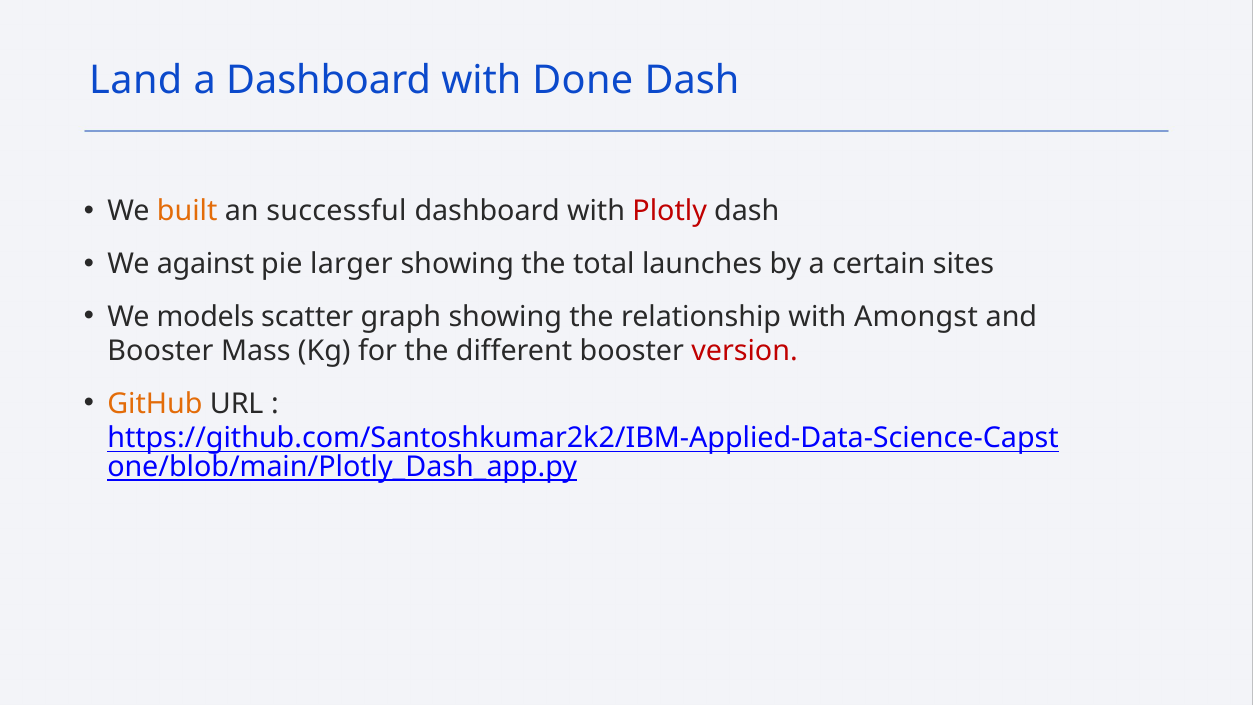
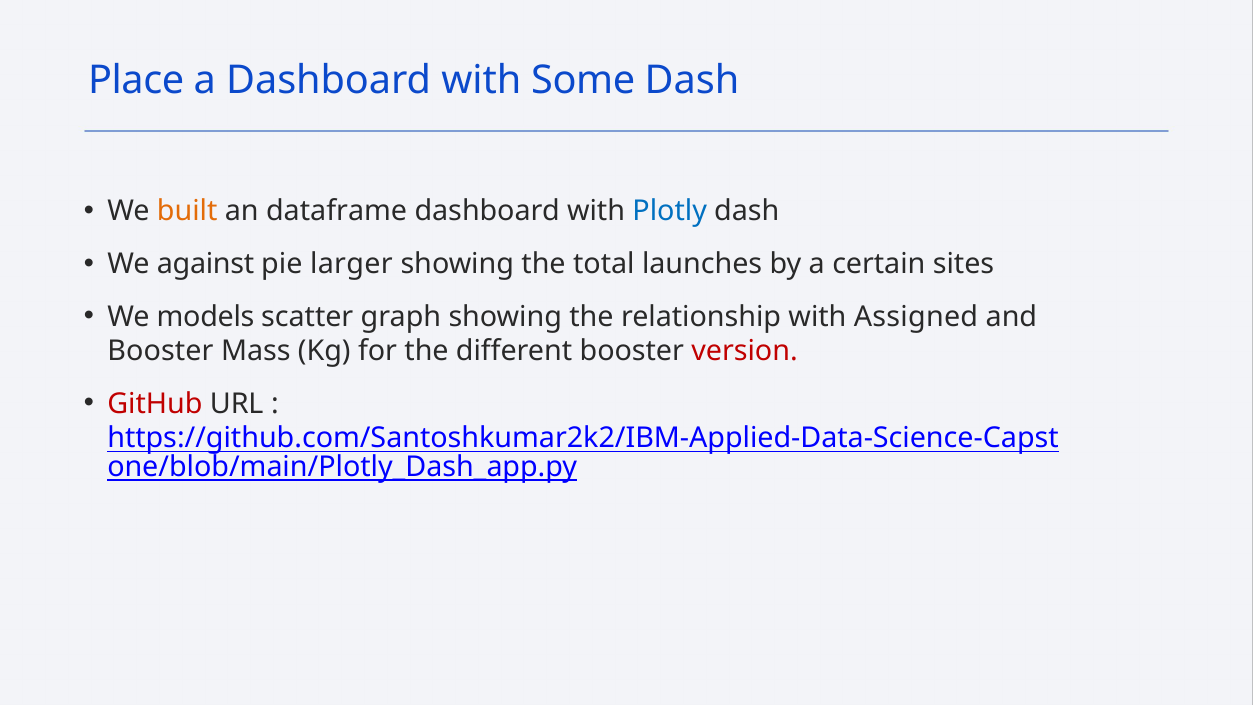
Land: Land -> Place (136, 81)
Done: Done -> Some (583, 81)
successful: successful -> dataframe (337, 211)
Plotly colour: red -> blue (670, 211)
Amongst: Amongst -> Assigned (916, 317)
GitHub colour: orange -> red (155, 404)
